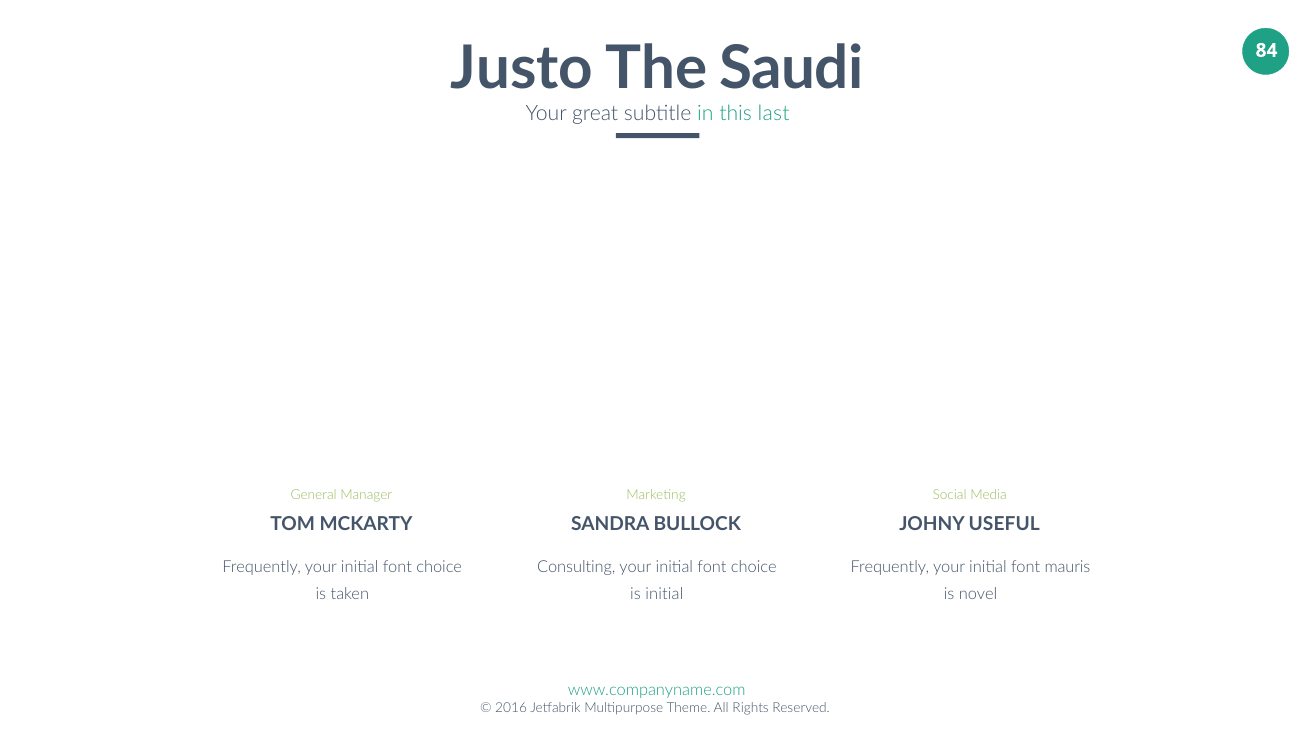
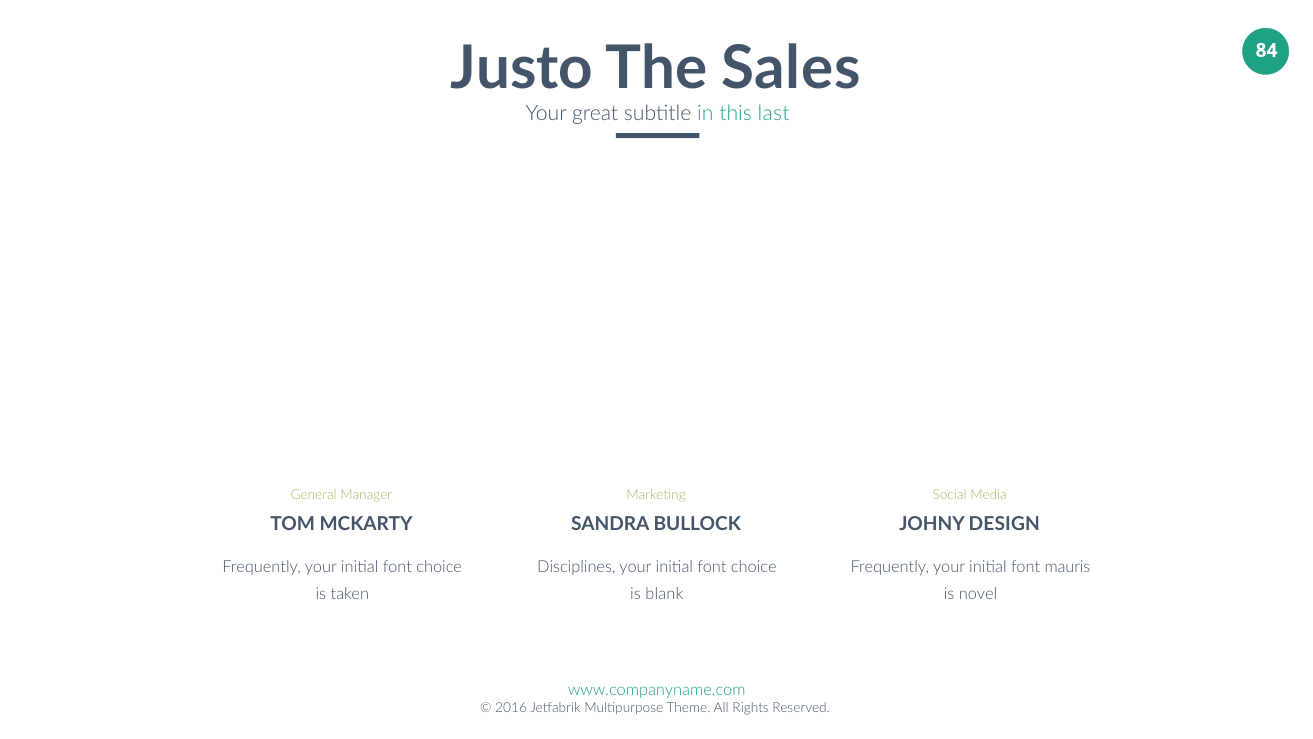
Saudi: Saudi -> Sales (791, 69)
USEFUL: USEFUL -> DESIGN (1004, 524)
Consulting: Consulting -> Disciplines (576, 567)
is initial: initial -> blank (664, 594)
